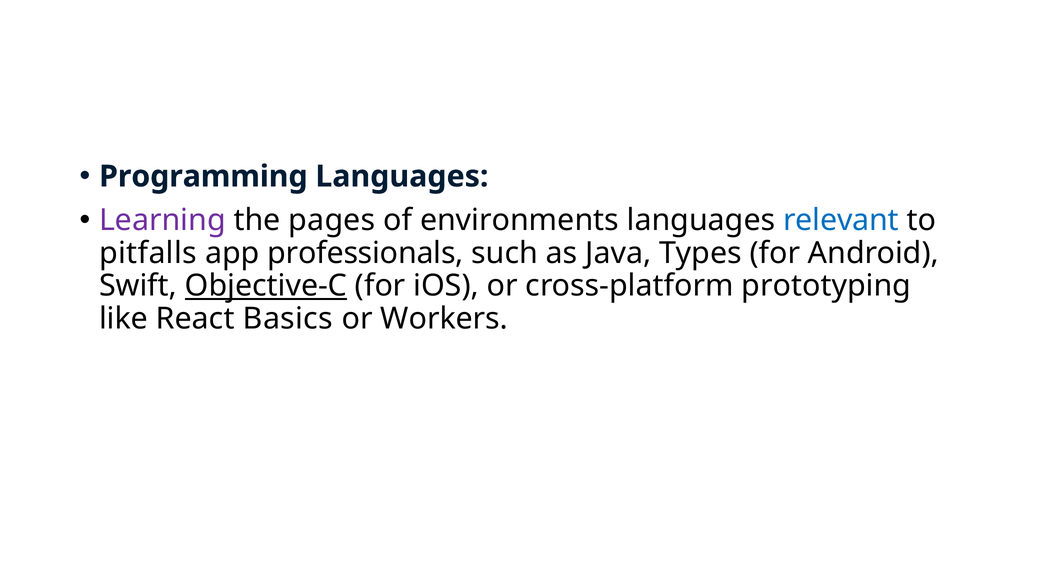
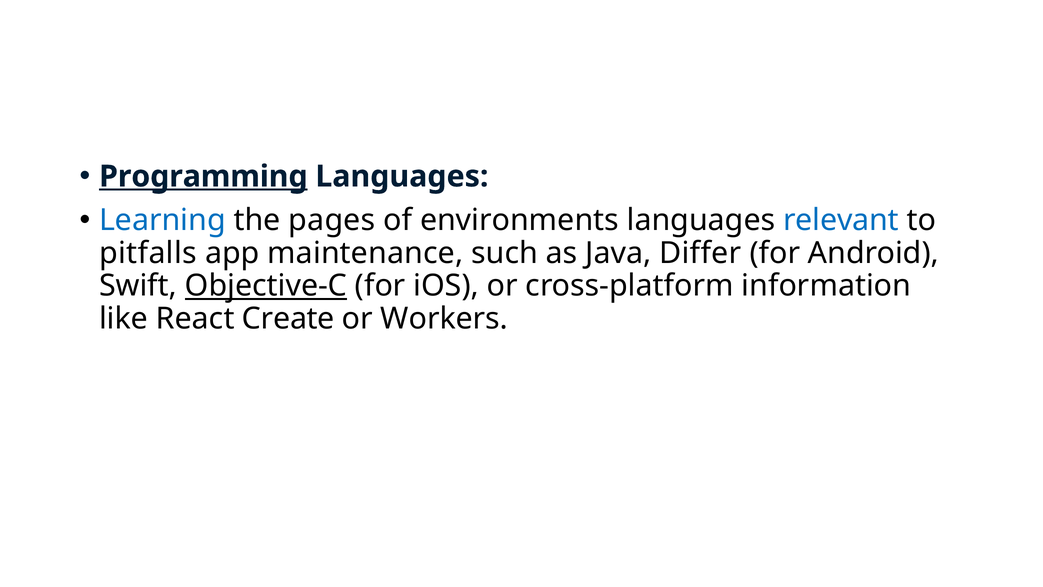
Programming underline: none -> present (203, 176)
Learning colour: purple -> blue (162, 220)
professionals: professionals -> maintenance (365, 253)
Types: Types -> Differ (700, 253)
prototyping: prototyping -> information (826, 286)
Basics: Basics -> Create (288, 319)
